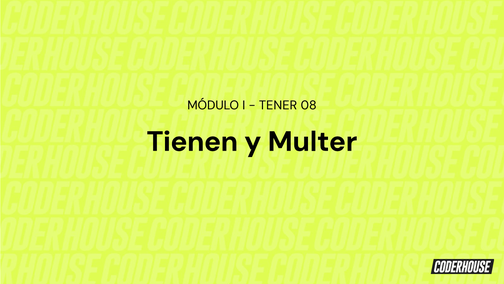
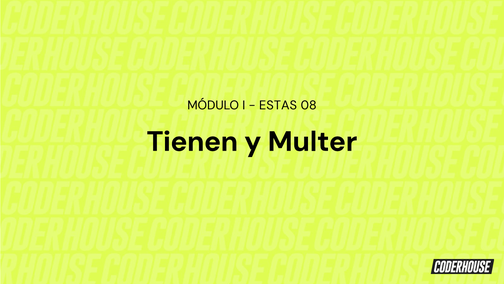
TENER: TENER -> ESTAS (278, 105)
